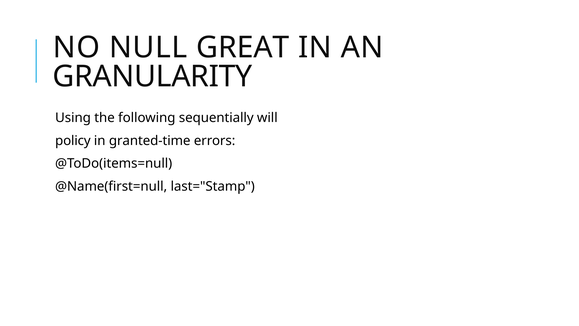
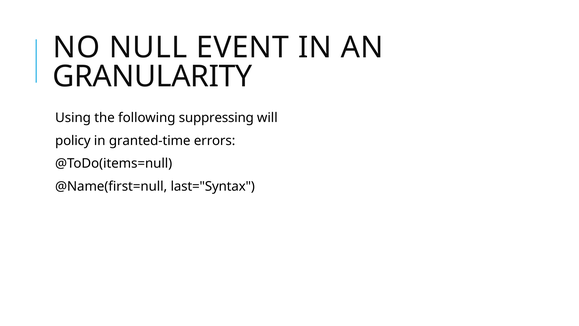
GREAT: GREAT -> EVENT (243, 48)
sequentially: sequentially -> suppressing (216, 118)
last="Stamp: last="Stamp -> last="Syntax (213, 186)
